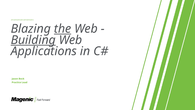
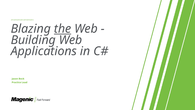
Building underline: present -> none (33, 40)
